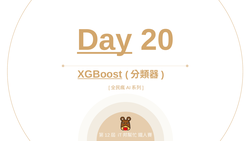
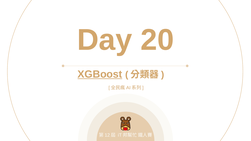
Day underline: present -> none (105, 40)
